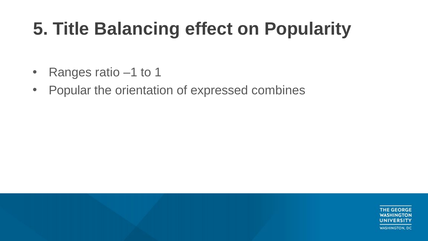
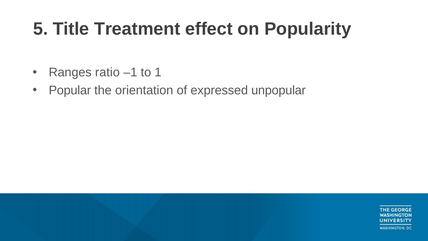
Balancing: Balancing -> Treatment (137, 29)
combines: combines -> unpopular (279, 90)
